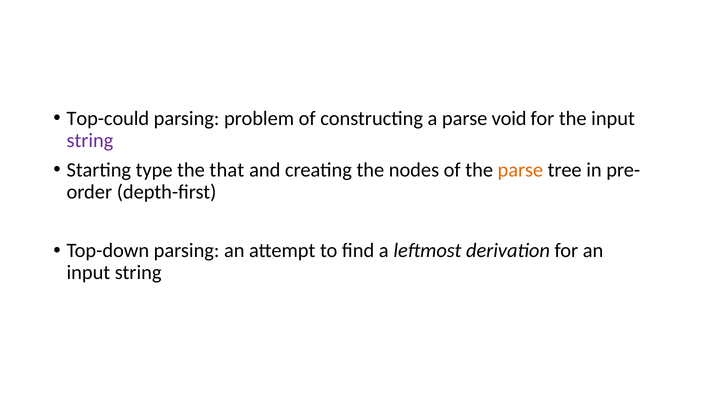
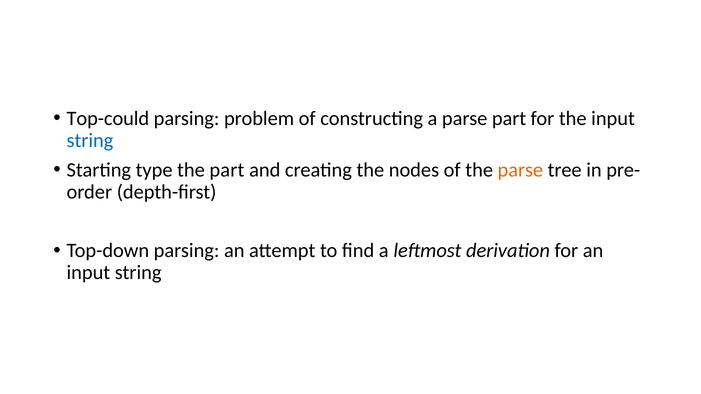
parse void: void -> part (509, 119)
string colour: purple -> blue (90, 141)
the that: that -> part (227, 170)
